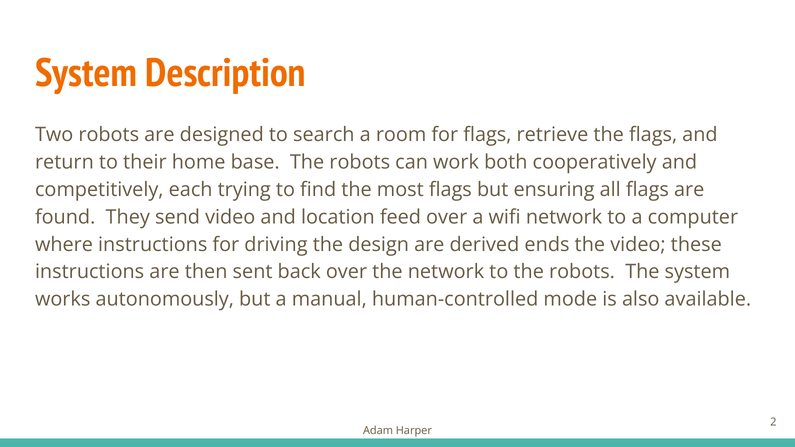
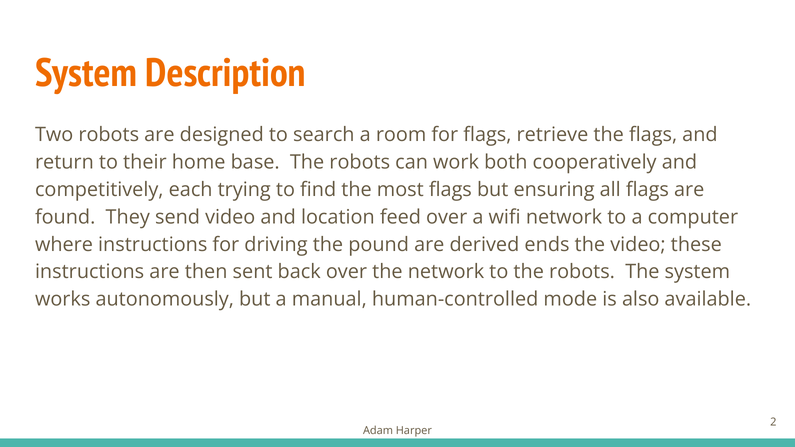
design: design -> pound (379, 245)
